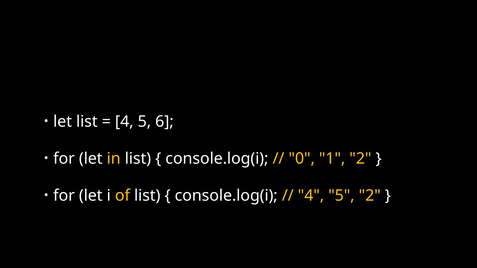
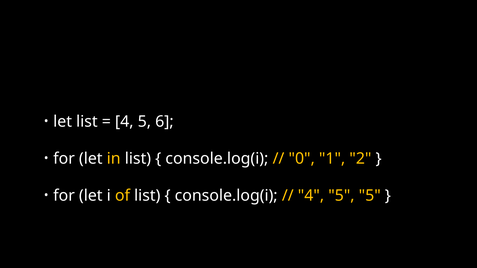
5 2: 2 -> 5 (370, 196)
